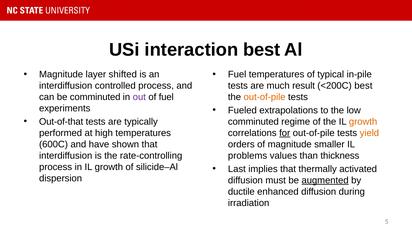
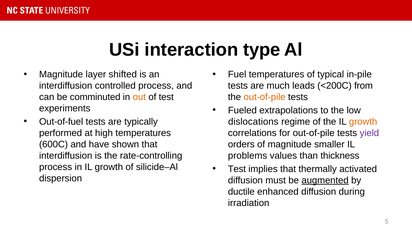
interaction best: best -> type (262, 50)
result: result -> leads (304, 86)
<200C best: best -> from (363, 86)
out colour: purple -> orange (139, 97)
of fuel: fuel -> test (166, 97)
Out-of-that: Out-of-that -> Out-of-fuel (61, 122)
comminuted: comminuted -> dislocations (253, 122)
for underline: present -> none (285, 133)
yield colour: orange -> purple (369, 133)
Last: Last -> Test (237, 169)
